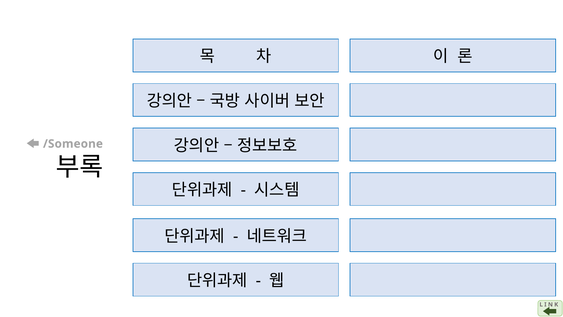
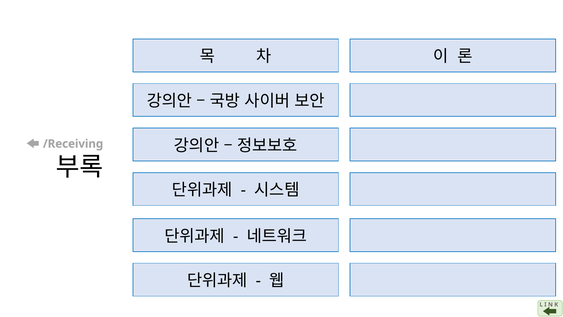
/Someone: /Someone -> /Receiving (73, 144)
